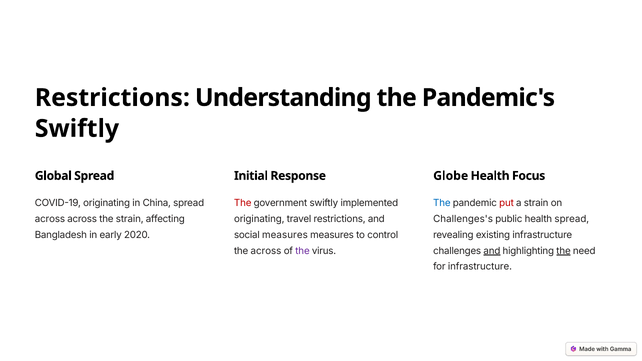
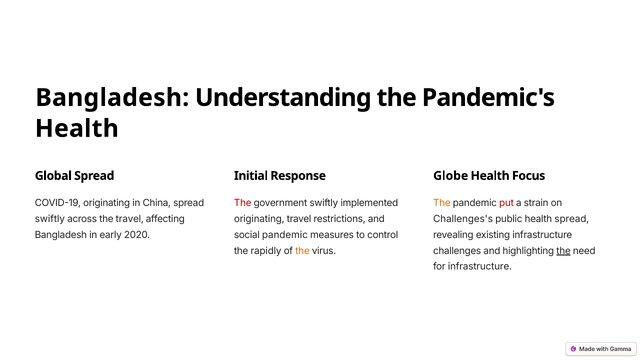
Restrictions: Restrictions -> Bangladesh (112, 98)
Swiftly: Swiftly -> Health (77, 129)
The colour: blue -> orange (442, 203)
across: across -> swiftly (50, 219)
the strain: strain -> travel (130, 219)
social measures: measures -> pandemic (285, 235)
the across: across -> rapidly (266, 251)
the colour: purple -> orange (302, 251)
and underline: present -> none (492, 251)
